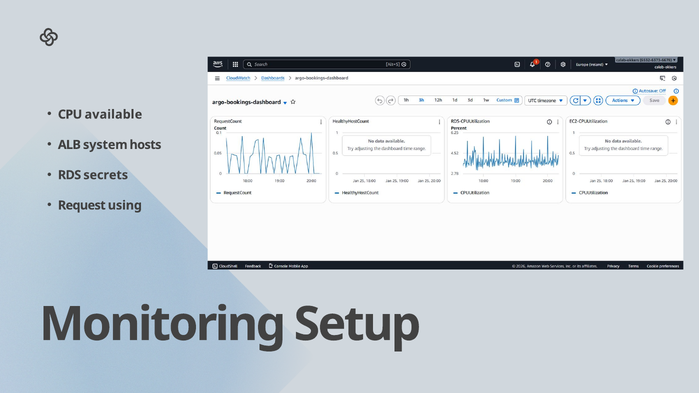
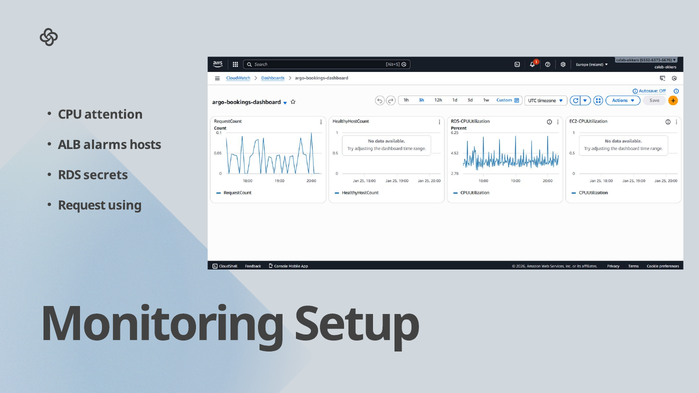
available: available -> attention (114, 115)
system: system -> alarms (105, 145)
